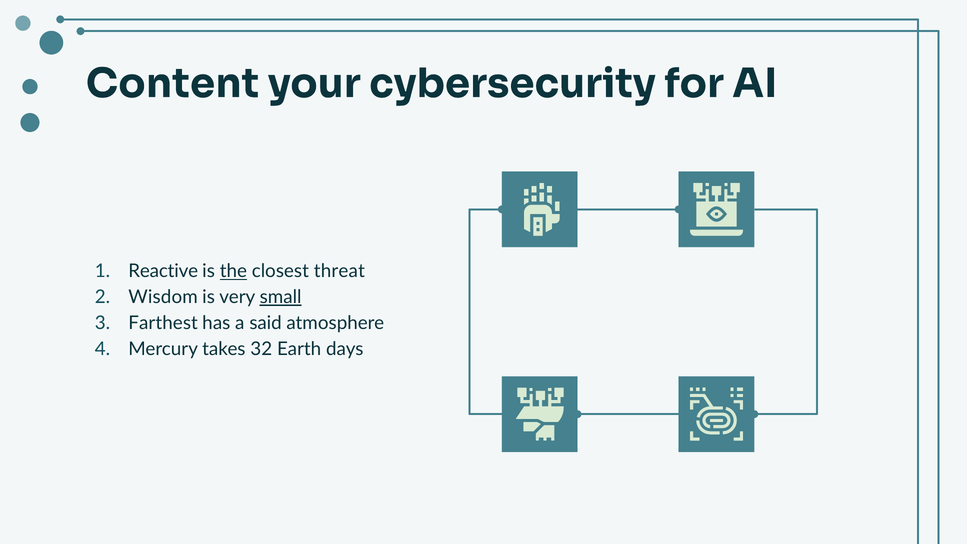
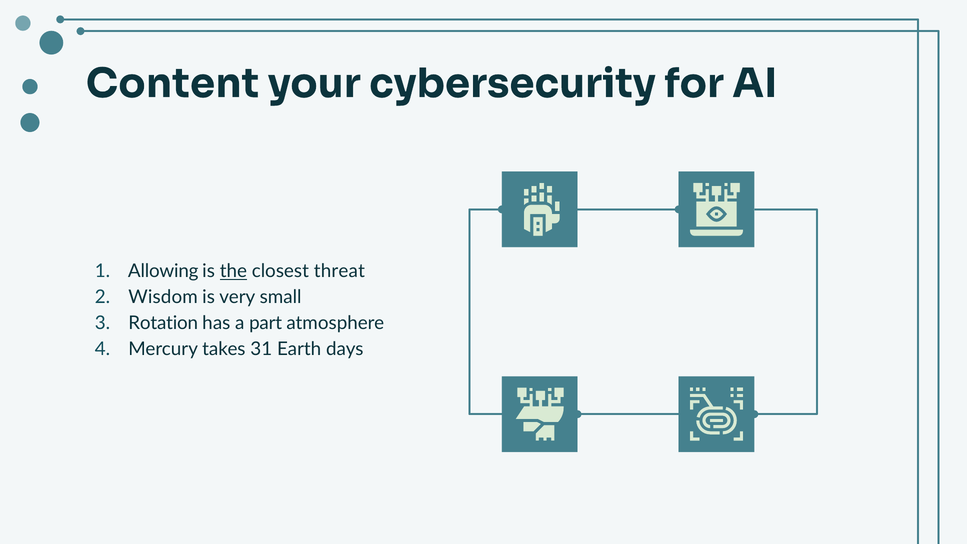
Reactive: Reactive -> Allowing (163, 271)
small underline: present -> none (281, 297)
Farthest: Farthest -> Rotation (163, 323)
said: said -> part (266, 323)
32: 32 -> 31 (261, 349)
